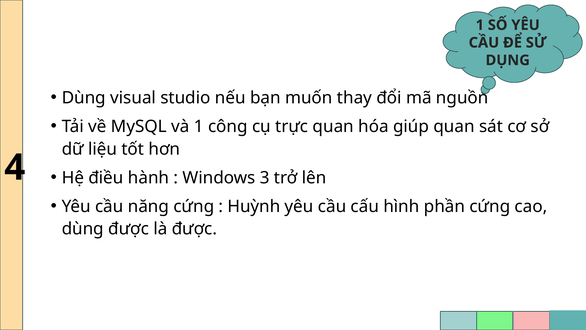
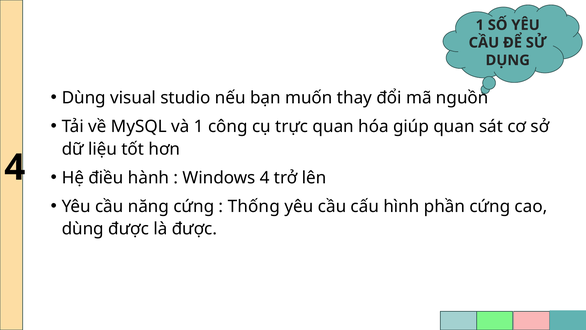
3: 3 -> 4 (265, 178)
Huỳnh: Huỳnh -> Thống (254, 206)
